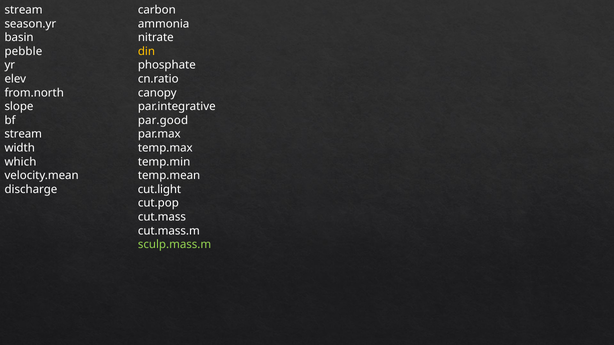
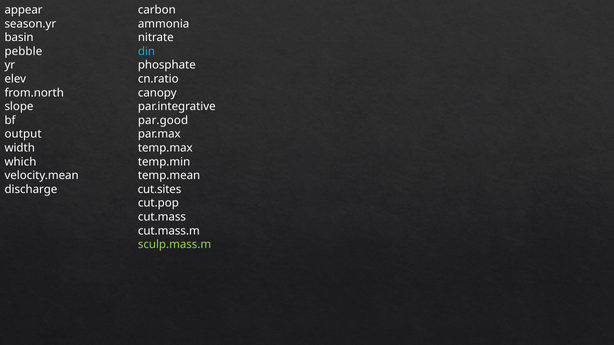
stream: stream -> appear (24, 10)
din colour: yellow -> light blue (146, 51)
stream: stream -> output (23, 134)
cut.light: cut.light -> cut.sites (159, 190)
